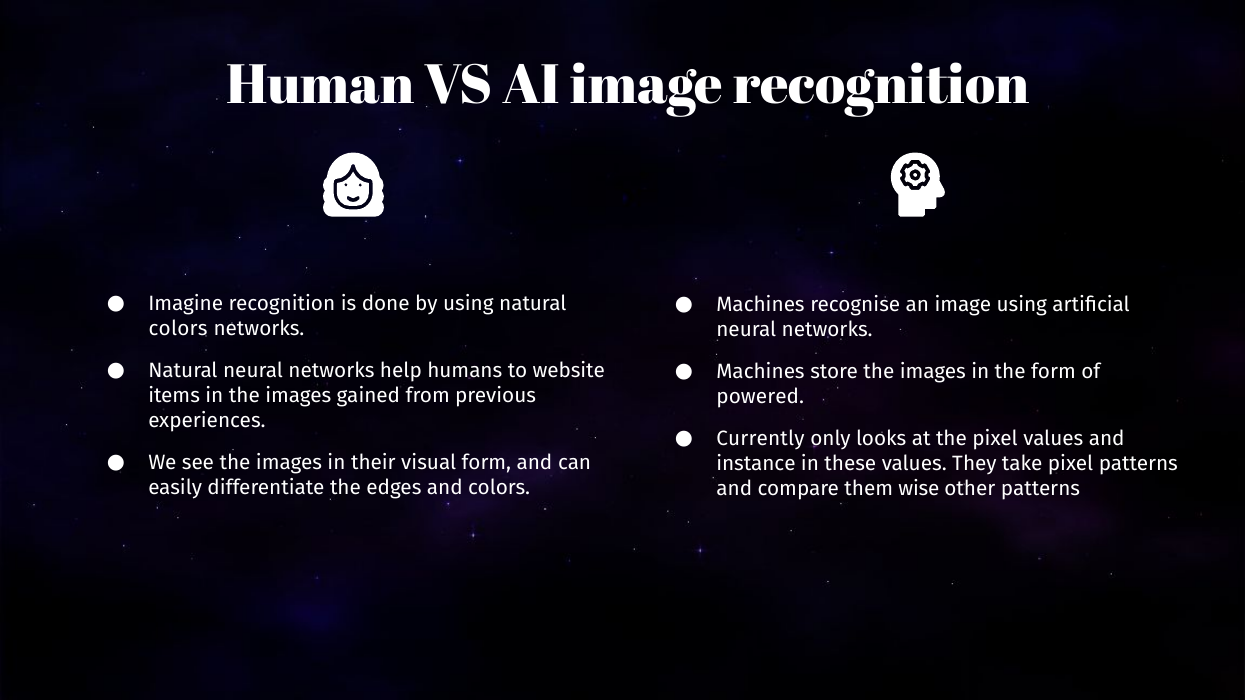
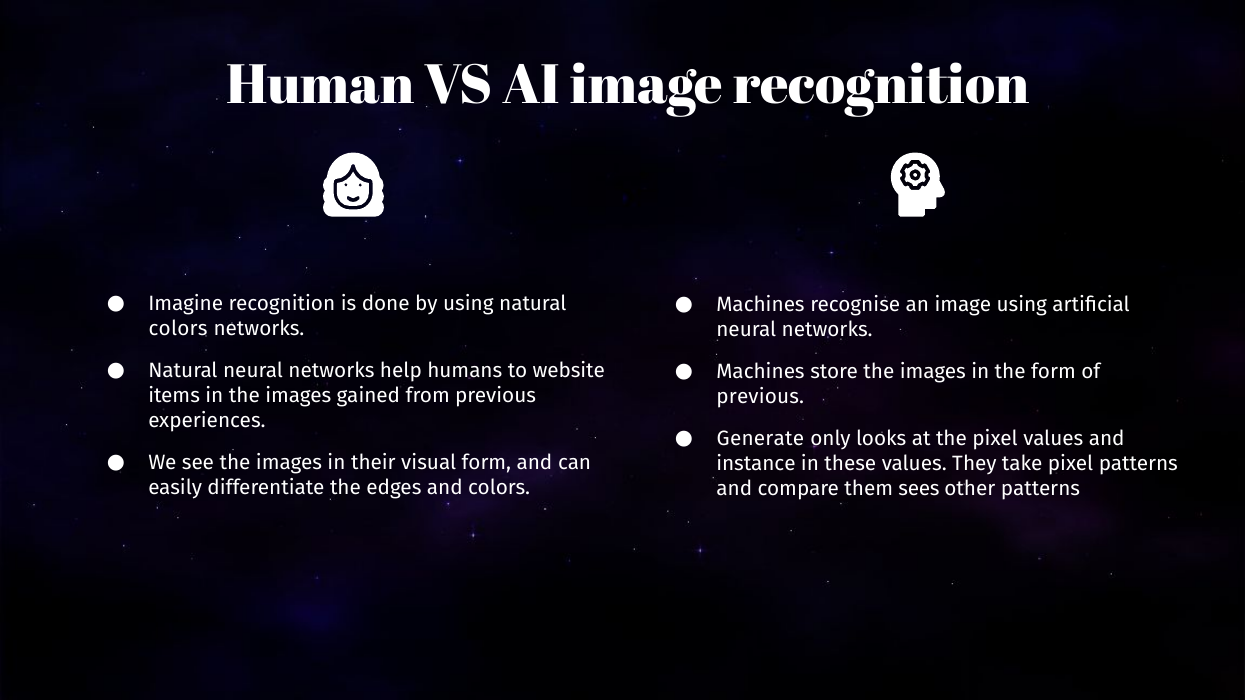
powered: powered -> previous (760, 397)
Currently: Currently -> Generate (760, 439)
wise: wise -> sees (919, 489)
